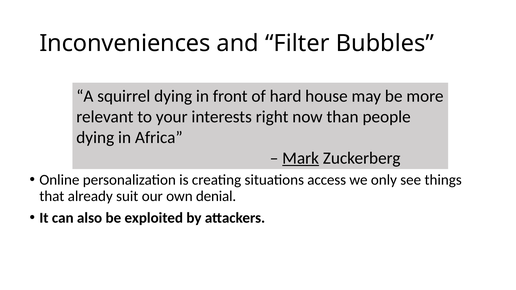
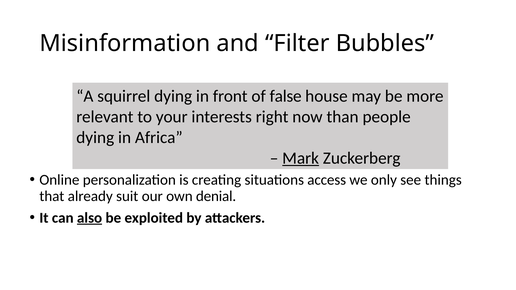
Inconveniences: Inconveniences -> Misinformation (125, 43)
hard: hard -> false (286, 96)
also underline: none -> present (90, 218)
